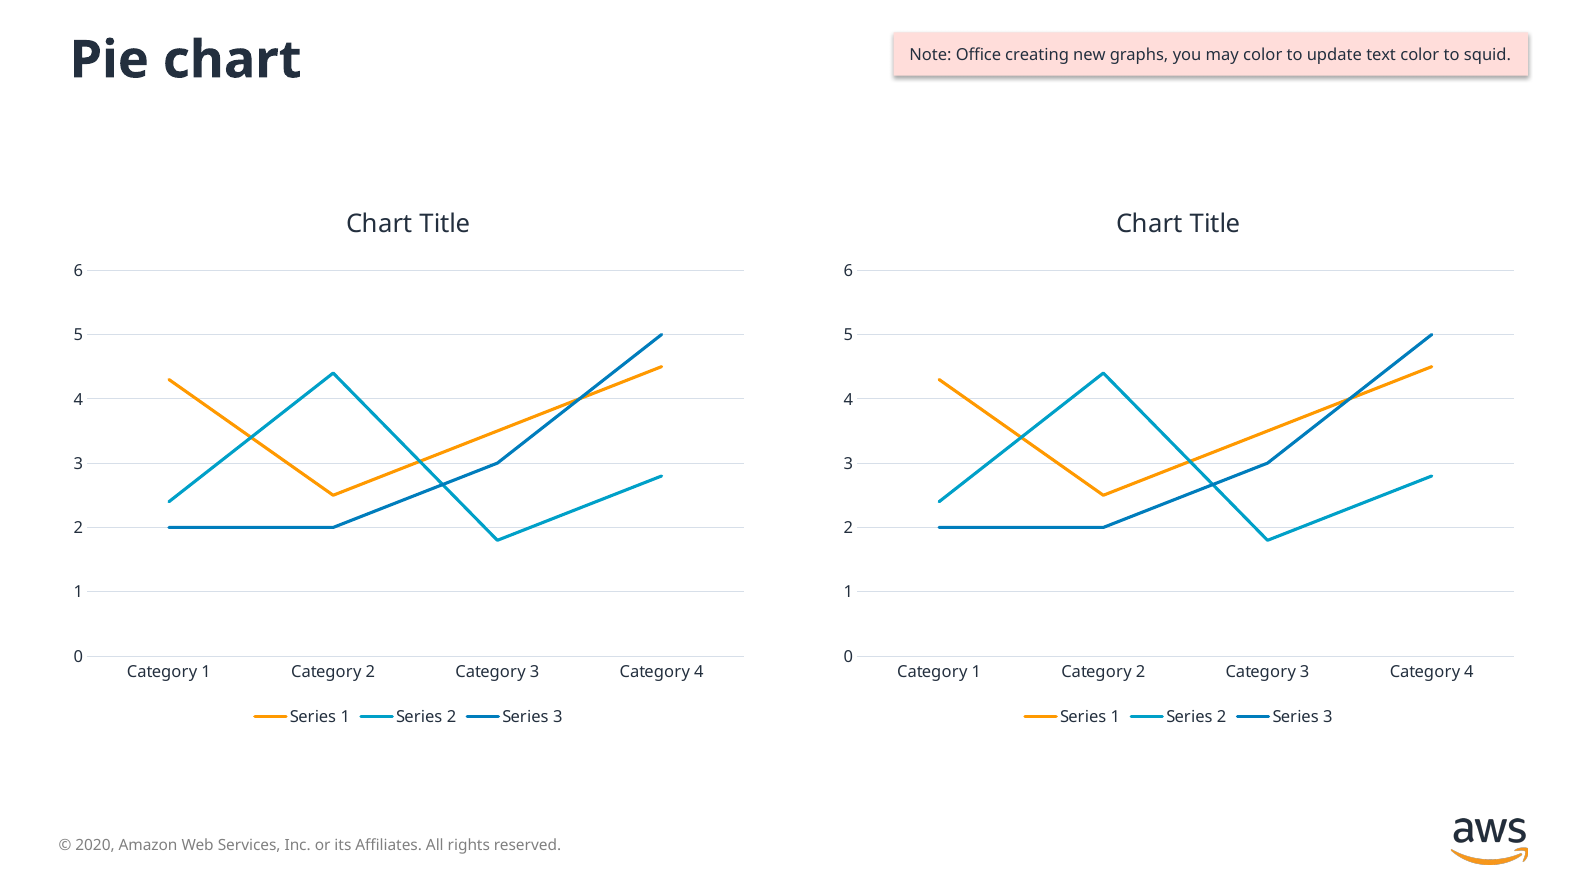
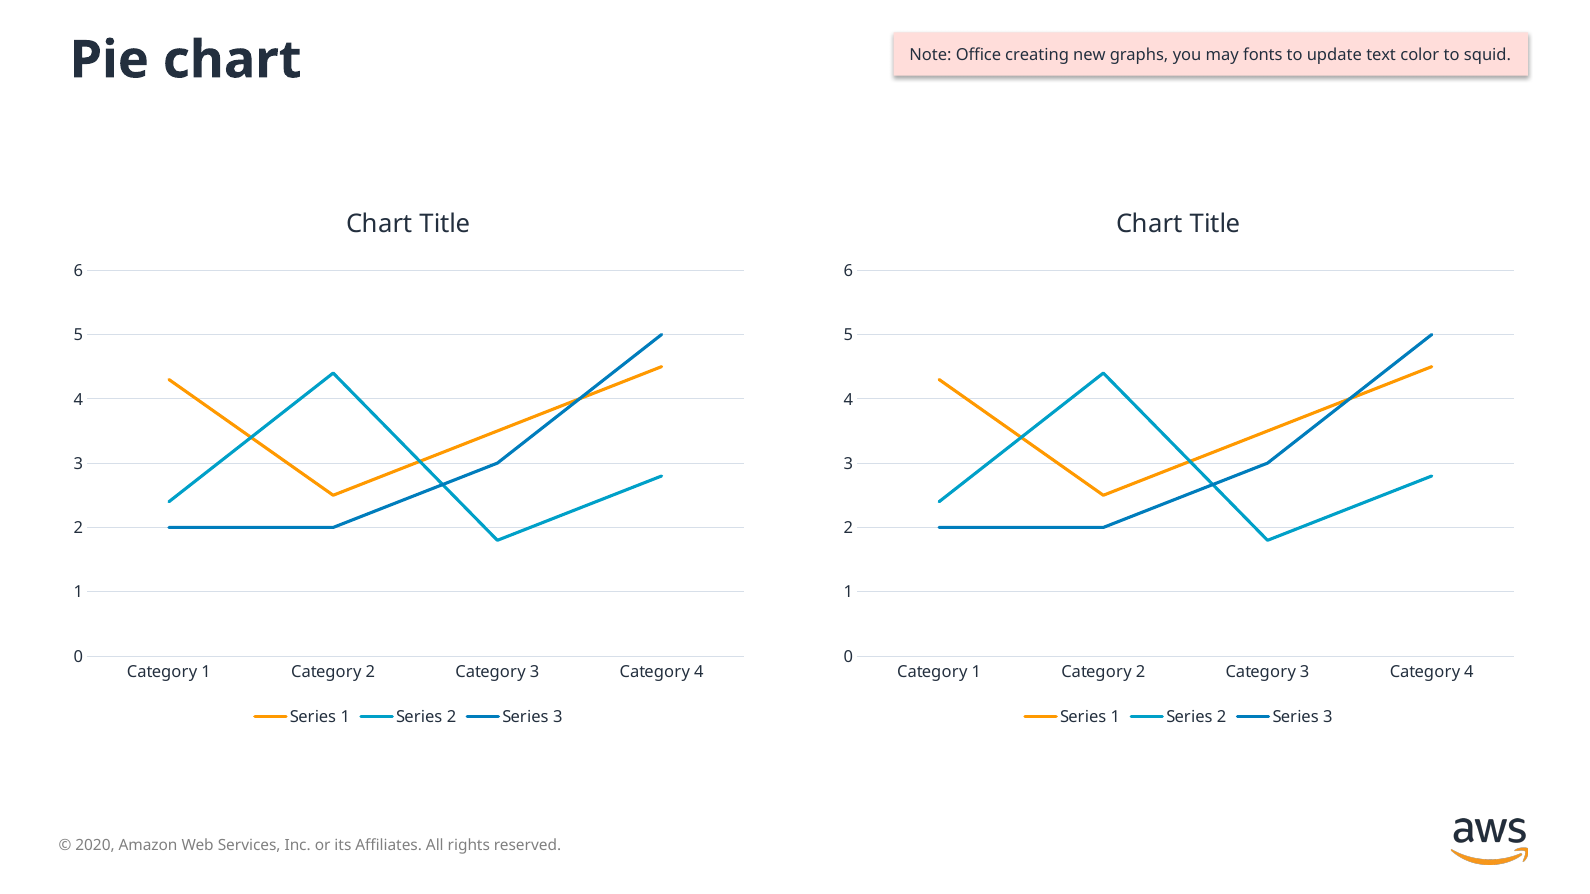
may color: color -> fonts (1263, 55)
